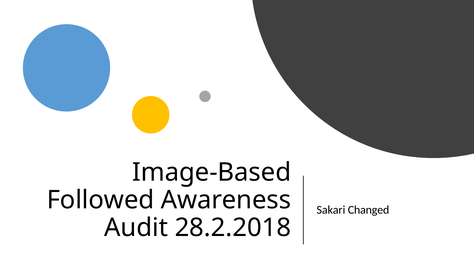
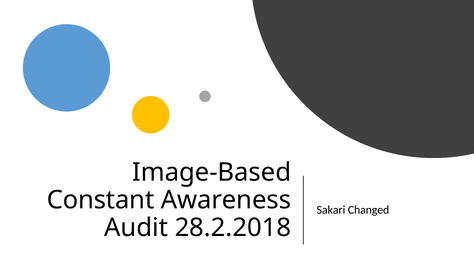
Followed: Followed -> Constant (100, 200)
